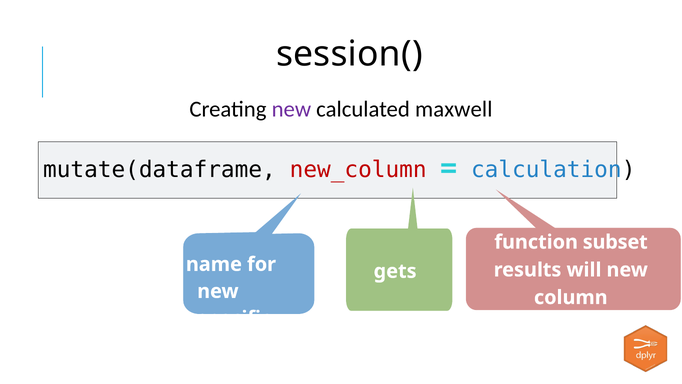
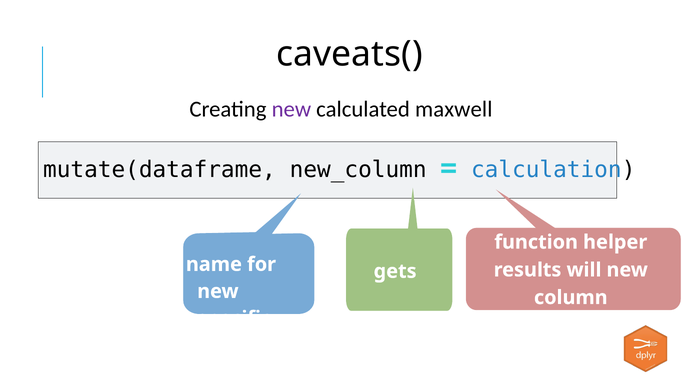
session(: session( -> caveats( (349, 54)
new_column colour: red -> black (358, 170)
subset: subset -> helper (615, 242)
